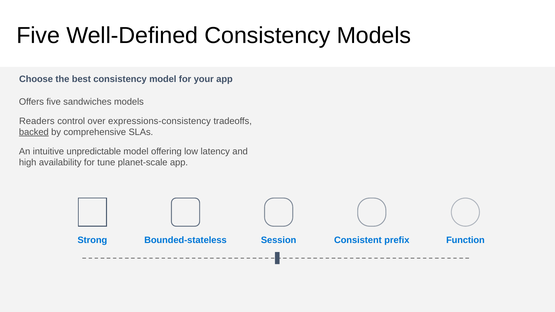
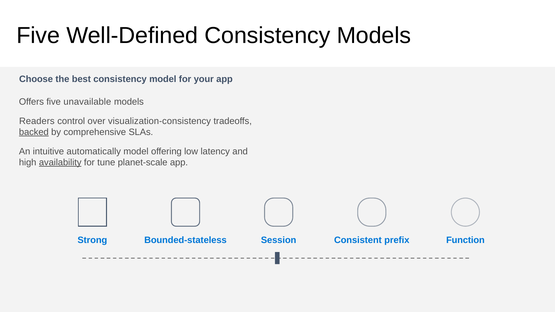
sandwiches: sandwiches -> unavailable (87, 102)
expressions-consistency: expressions-consistency -> visualization-consistency (159, 121)
unpredictable: unpredictable -> automatically (94, 151)
availability underline: none -> present (60, 162)
